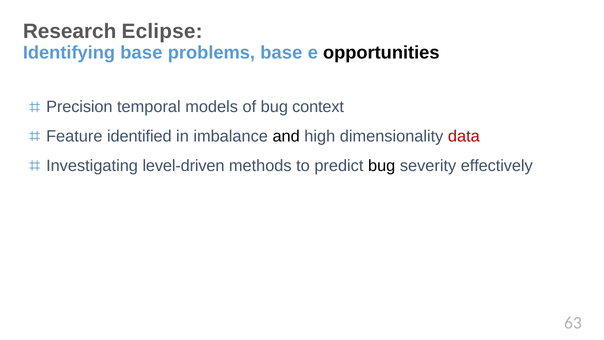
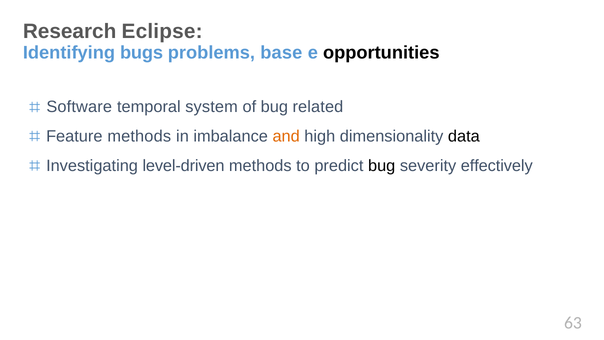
Identifying base: base -> bugs (142, 52)
Precision: Precision -> Software (79, 107)
models: models -> system (212, 107)
context: context -> related (318, 107)
Feature identified: identified -> methods (139, 136)
and colour: black -> orange (286, 136)
data colour: red -> black (464, 136)
